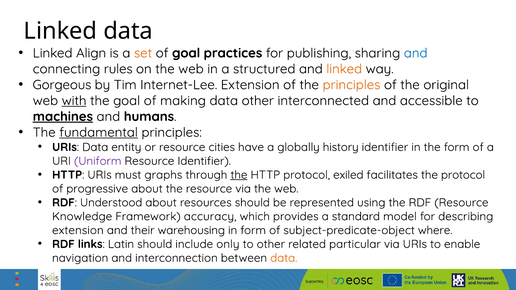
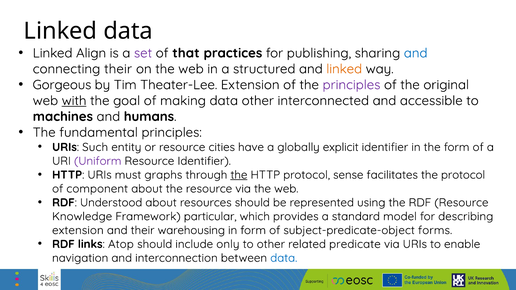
set colour: orange -> purple (143, 53)
of goal: goal -> that (186, 53)
connecting rules: rules -> their (118, 69)
Internet-Lee: Internet-Lee -> Theater-Lee (179, 85)
principles colour: orange -> purple (351, 85)
machines underline: present -> none (63, 117)
fundamental underline: present -> none (99, 133)
URIs Data: Data -> Such (95, 147)
history: history -> explicit (341, 147)
exiled: exiled -> sense (348, 175)
progressive: progressive -> component (97, 189)
accuracy: accuracy -> particular (210, 217)
where: where -> forms (435, 230)
Latin: Latin -> Atop (121, 244)
particular: particular -> predicate (355, 244)
data colour: orange -> blue (284, 258)
